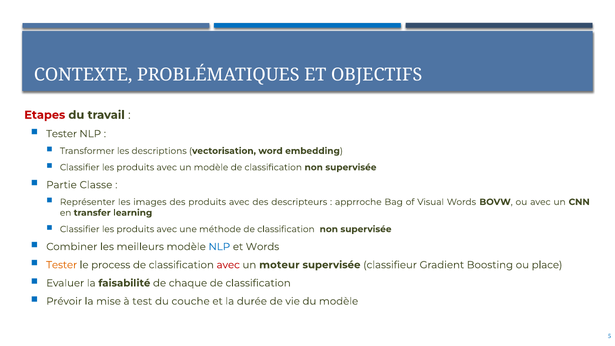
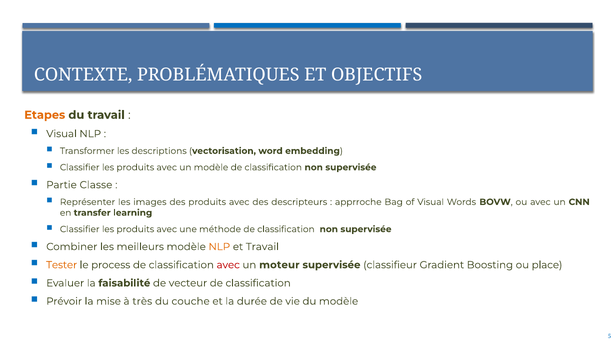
Etapes colour: red -> orange (45, 115)
Tester: Tester -> Visual (62, 134)
NLP colour: blue -> orange (219, 247)
et Words: Words -> Travail (262, 247)
chaque: chaque -> vecteur (188, 283)
test: test -> très (142, 301)
